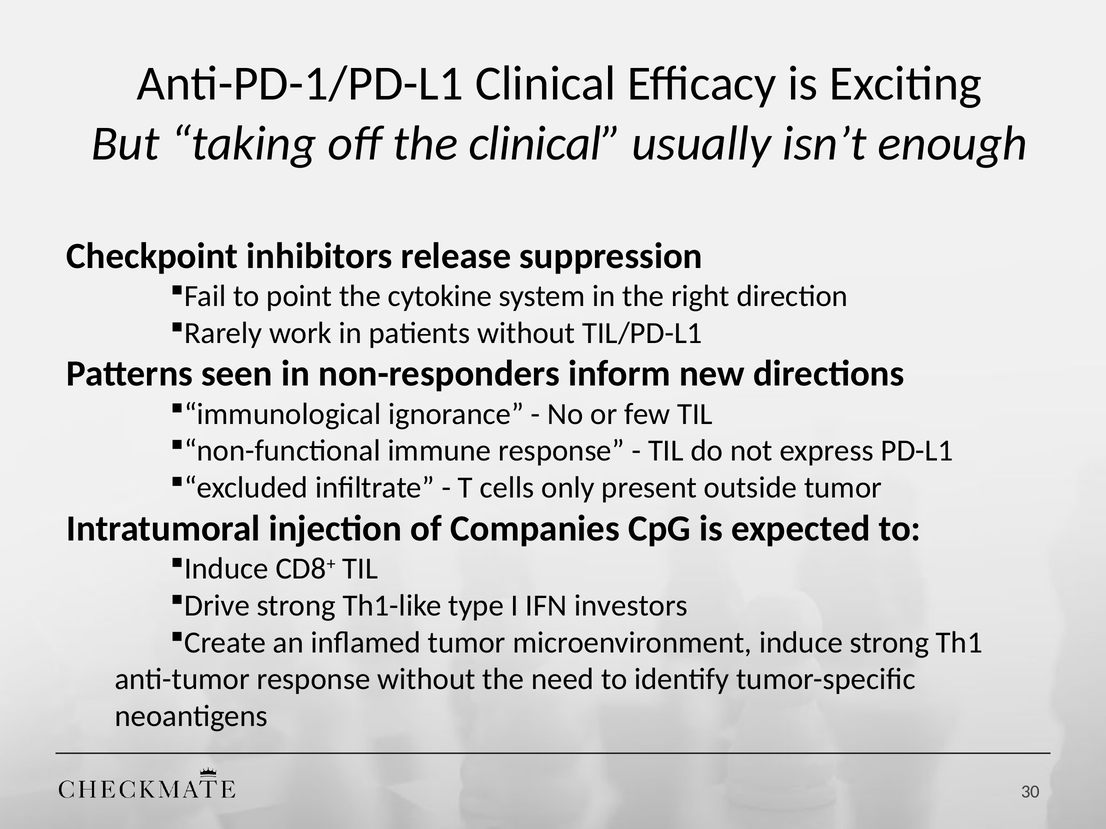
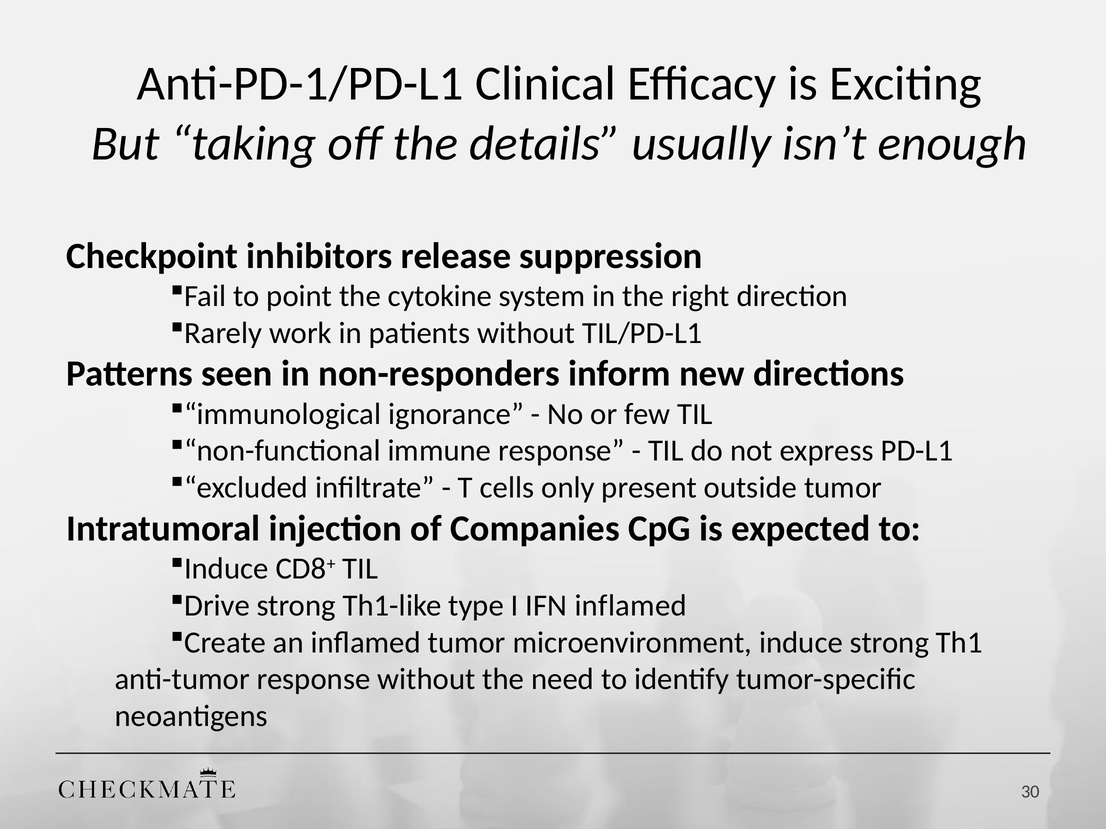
the clinical: clinical -> details (545, 144)
IFN investors: investors -> inflamed (631, 606)
